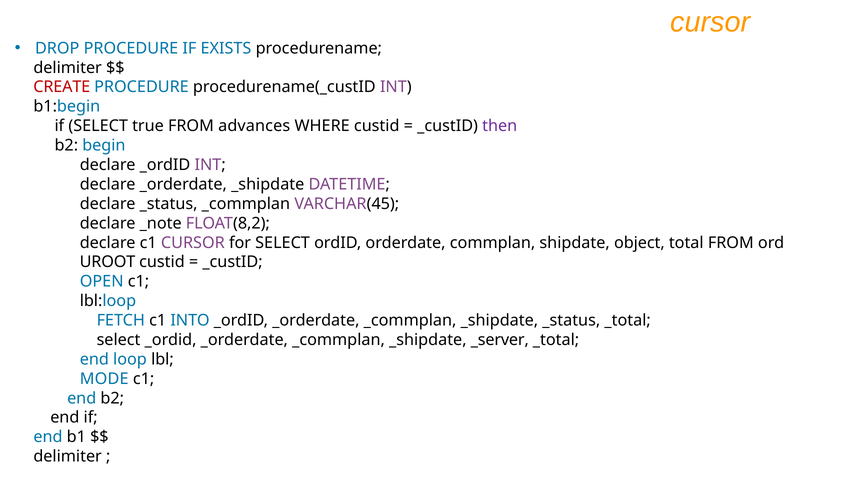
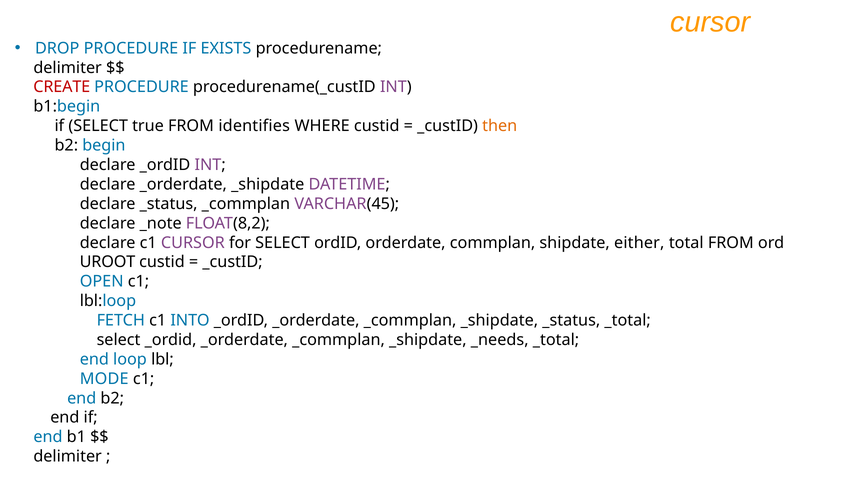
advances: advances -> identifies (254, 126)
then colour: purple -> orange (500, 126)
object: object -> either (639, 243)
_server: _server -> _needs (500, 340)
